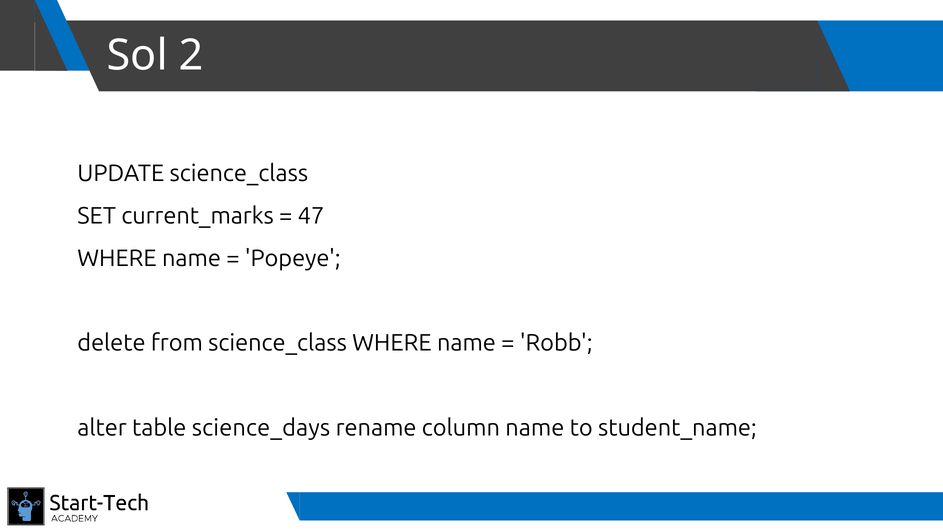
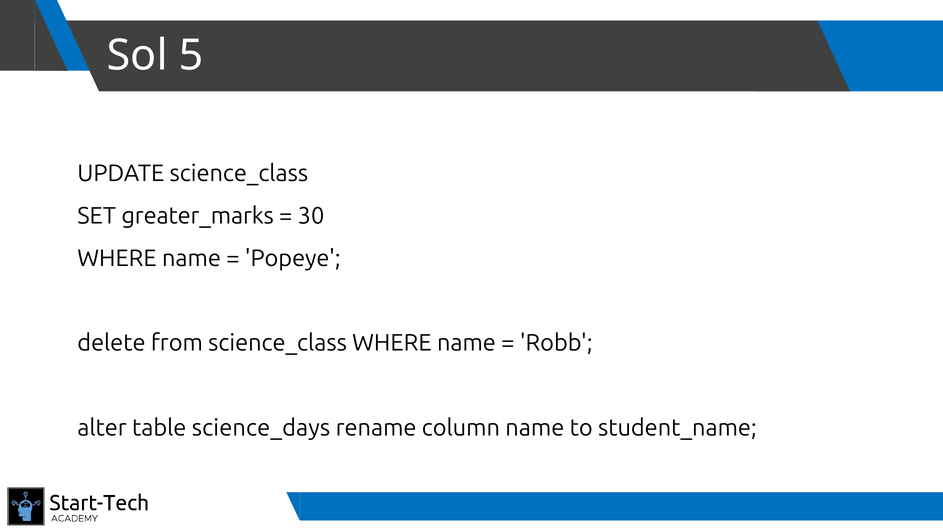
2: 2 -> 5 (191, 56)
current_marks: current_marks -> greater_marks (198, 216)
47: 47 -> 30 (311, 216)
